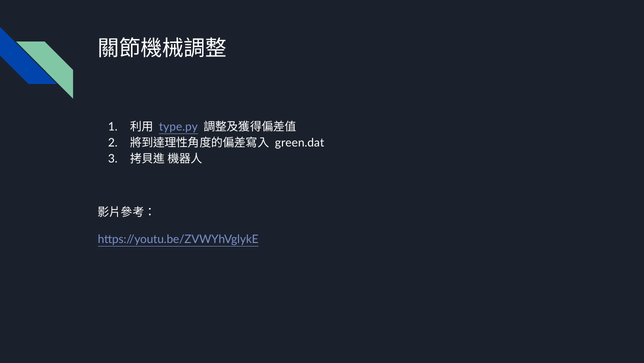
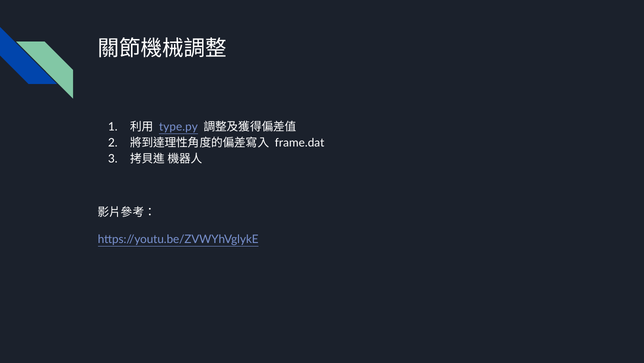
green.dat: green.dat -> frame.dat (300, 143)
